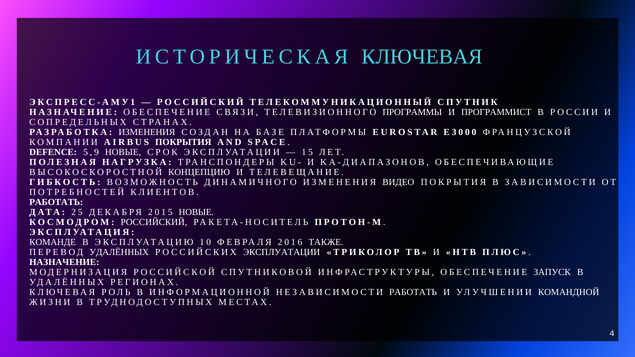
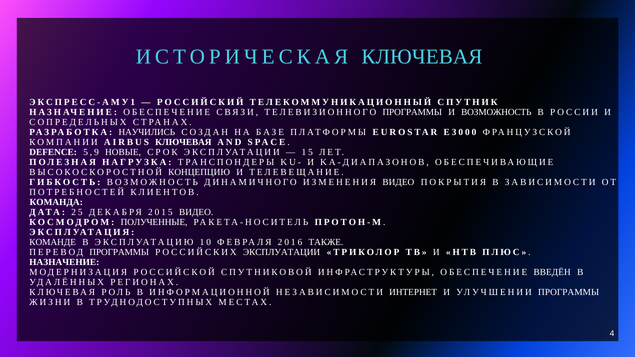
И ПРОГРАММИСТ: ПРОГРАММИСТ -> ВОЗМОЖНОСТЬ (496, 112)
РАЗРАБОТКА ИЗМЕНЕНИЯ: ИЗМЕНЕНИЯ -> НАУЧИЛИСЬ (147, 132)
AIRBUS ПОКРЫТИЯ: ПОКРЫТИЯ -> КЛЮЧЕВАЯ (183, 142)
РАБОТАТЬ: РАБОТАТЬ -> КОМАНДА (56, 202)
2015 НОВЫЕ: НОВЫЕ -> ВИДЕО (196, 212)
КОСМОДРОМ РОССИЙСКИЙ: РОССИЙСКИЙ -> ПОЛУЧЕННЫЕ (154, 222)
ПЕРЕВОД УДАЛЁННЫХ: УДАЛЁННЫХ -> ПРОГРАММЫ (119, 252)
ЗАПУСК: ЗАПУСК -> ВВЕДЁН (552, 272)
НЕЗАВИСИМОСТИ РАБОТАТЬ: РАБОТАТЬ -> ИНТЕРНЕТ (413, 292)
УЛУЧШЕНИИ КОМАНДНОЙ: КОМАНДНОЙ -> ПРОГРАММЫ (569, 292)
